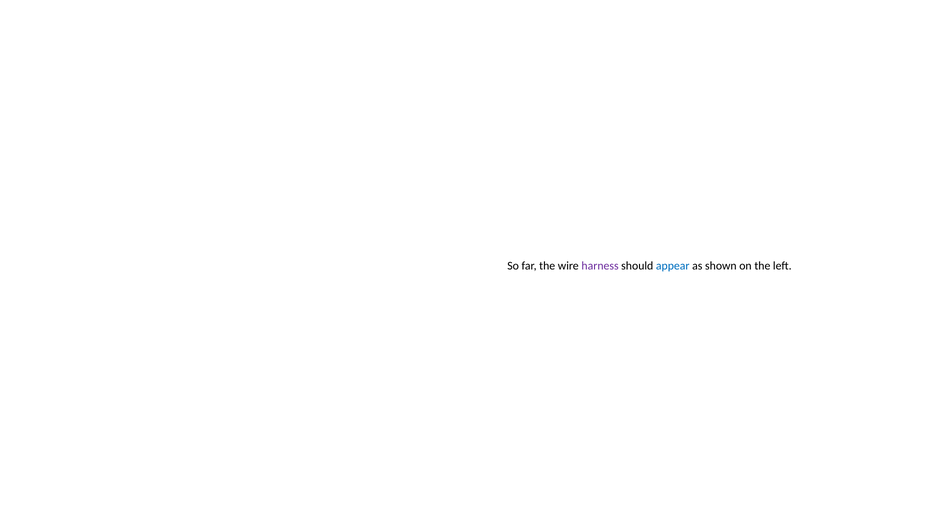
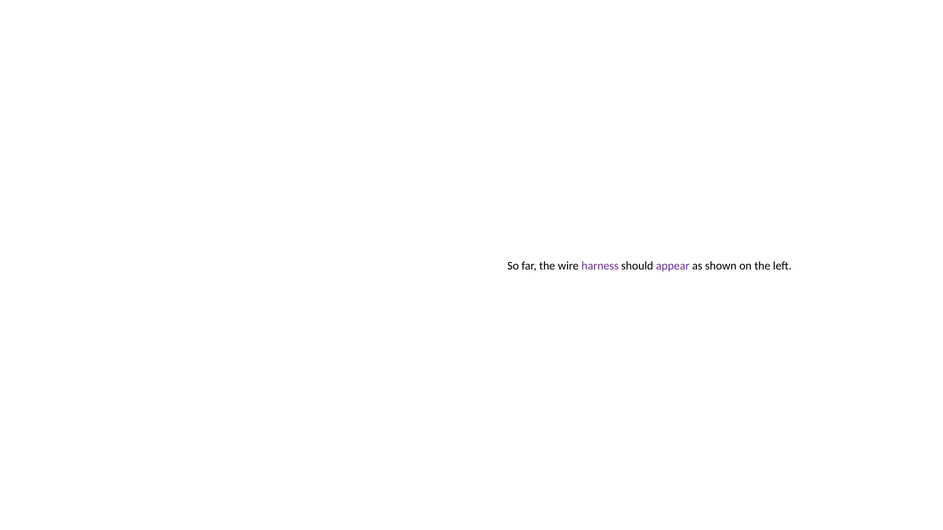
appear colour: blue -> purple (673, 266)
